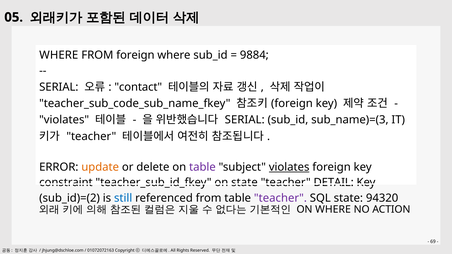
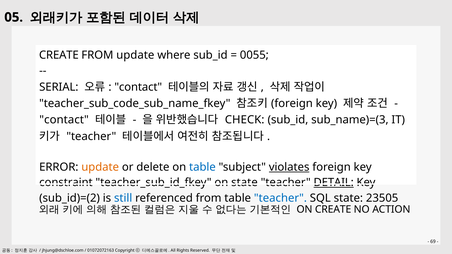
WHERE: WHERE -> CREATE (59, 55)
FROM foreign: foreign -> update (135, 55)
9884: 9884 -> 0055 (254, 55)
violates: violates -> contact (64, 120)
SERIAL: SERIAL -> CHECK (245, 120)
table colour: purple -> blue (202, 167)
DETAIL underline: none -> present (334, 183)
teacher colour: purple -> blue (280, 198)
94320: 94320 -> 23505 (382, 198)
ON WHERE: WHERE -> CREATE (333, 210)
